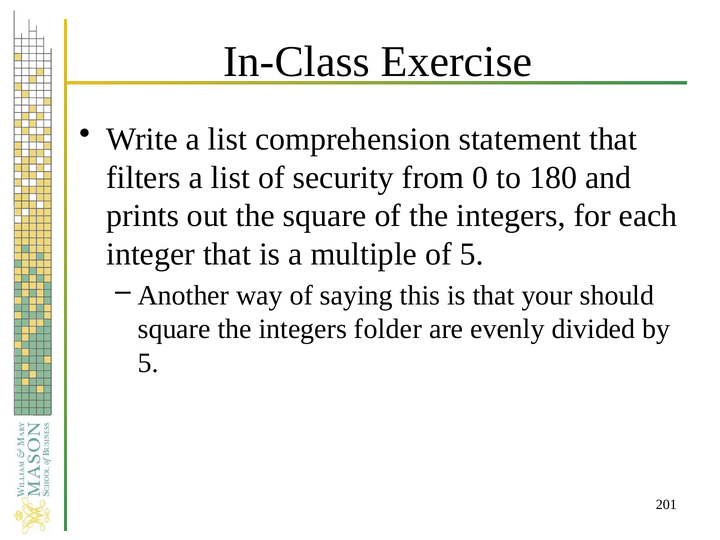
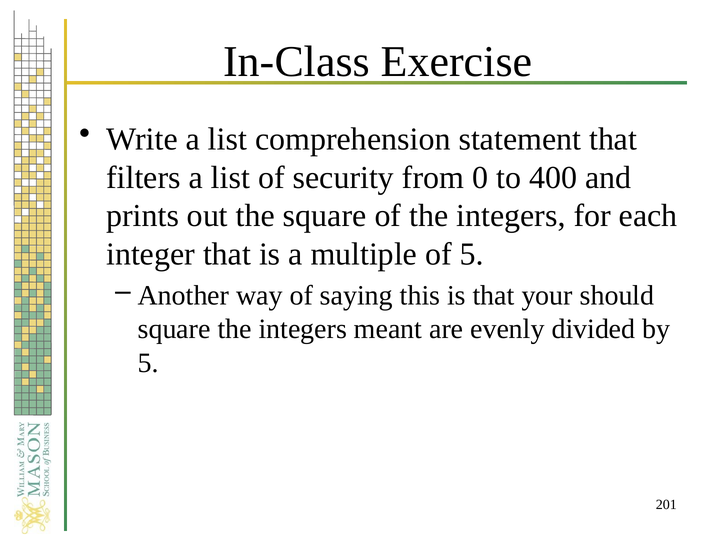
180: 180 -> 400 (553, 177)
folder: folder -> meant (388, 329)
